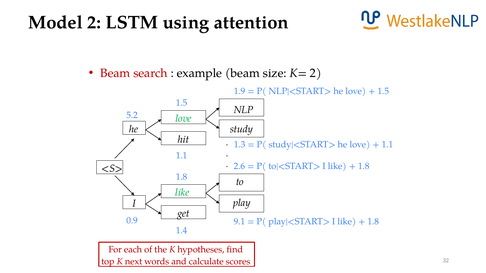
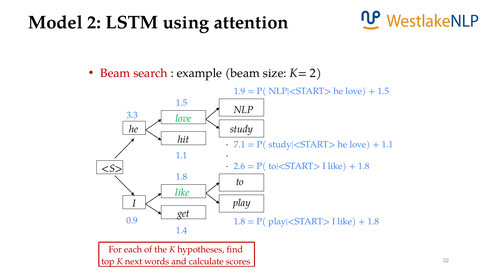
5.2: 5.2 -> 3.3 (132, 115)
1.3: 1.3 -> 7.1 (240, 145)
9.1: 9.1 -> 1.8 (239, 222)
